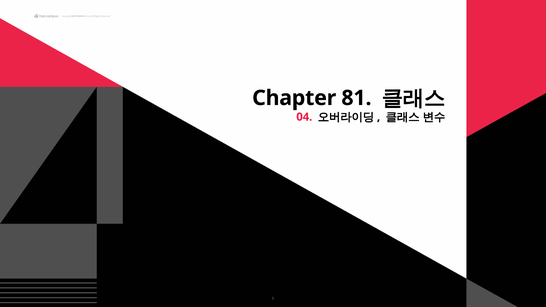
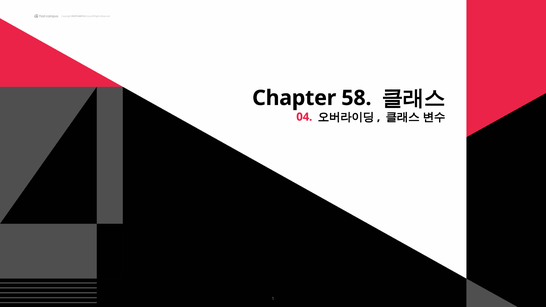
81: 81 -> 58 (356, 98)
